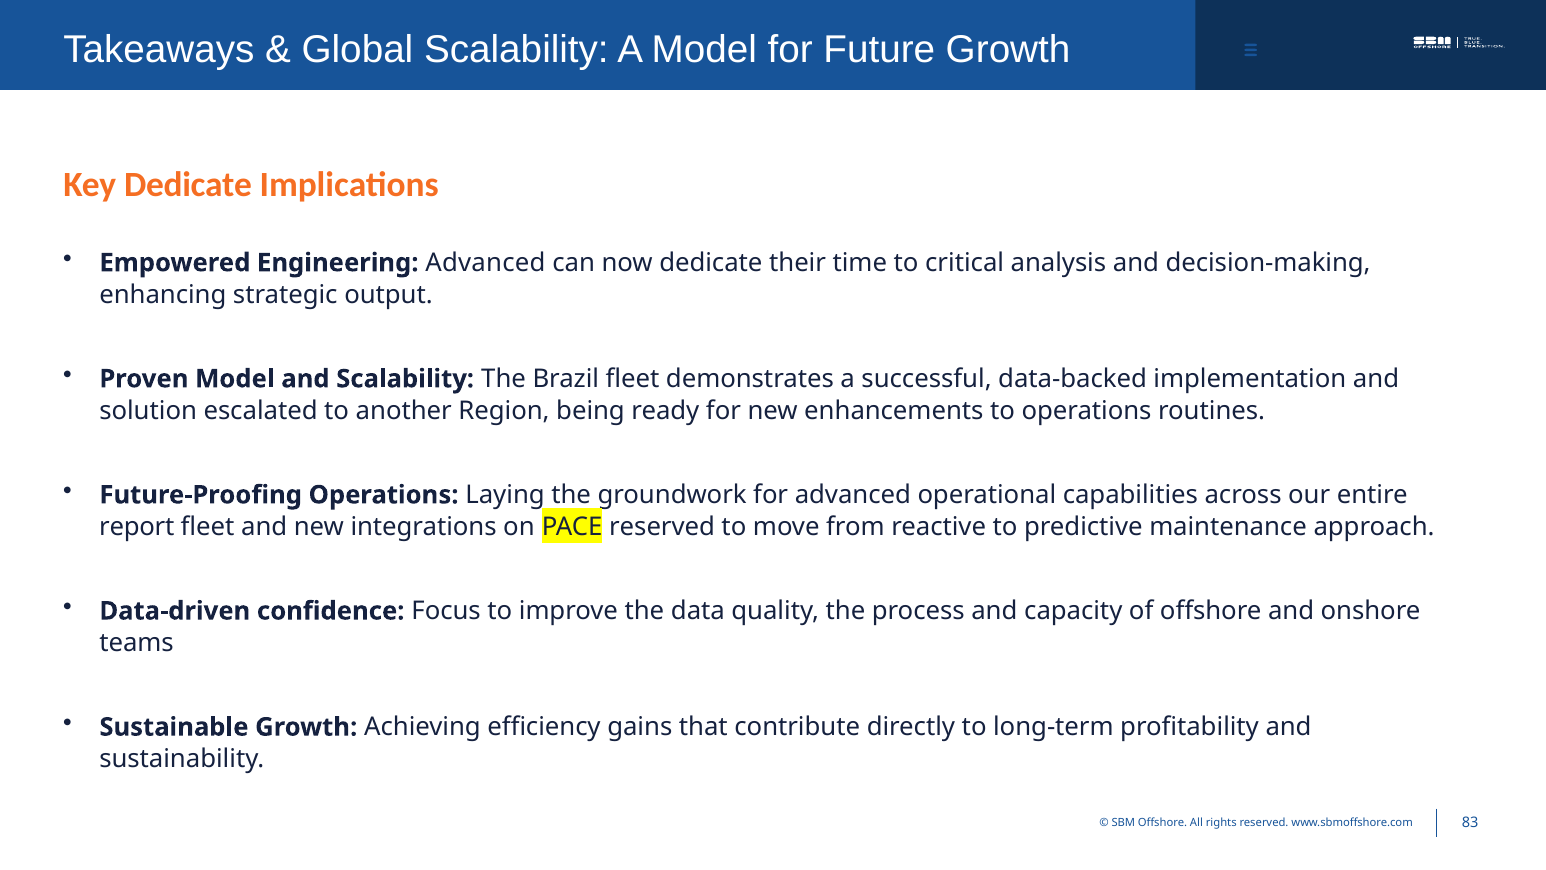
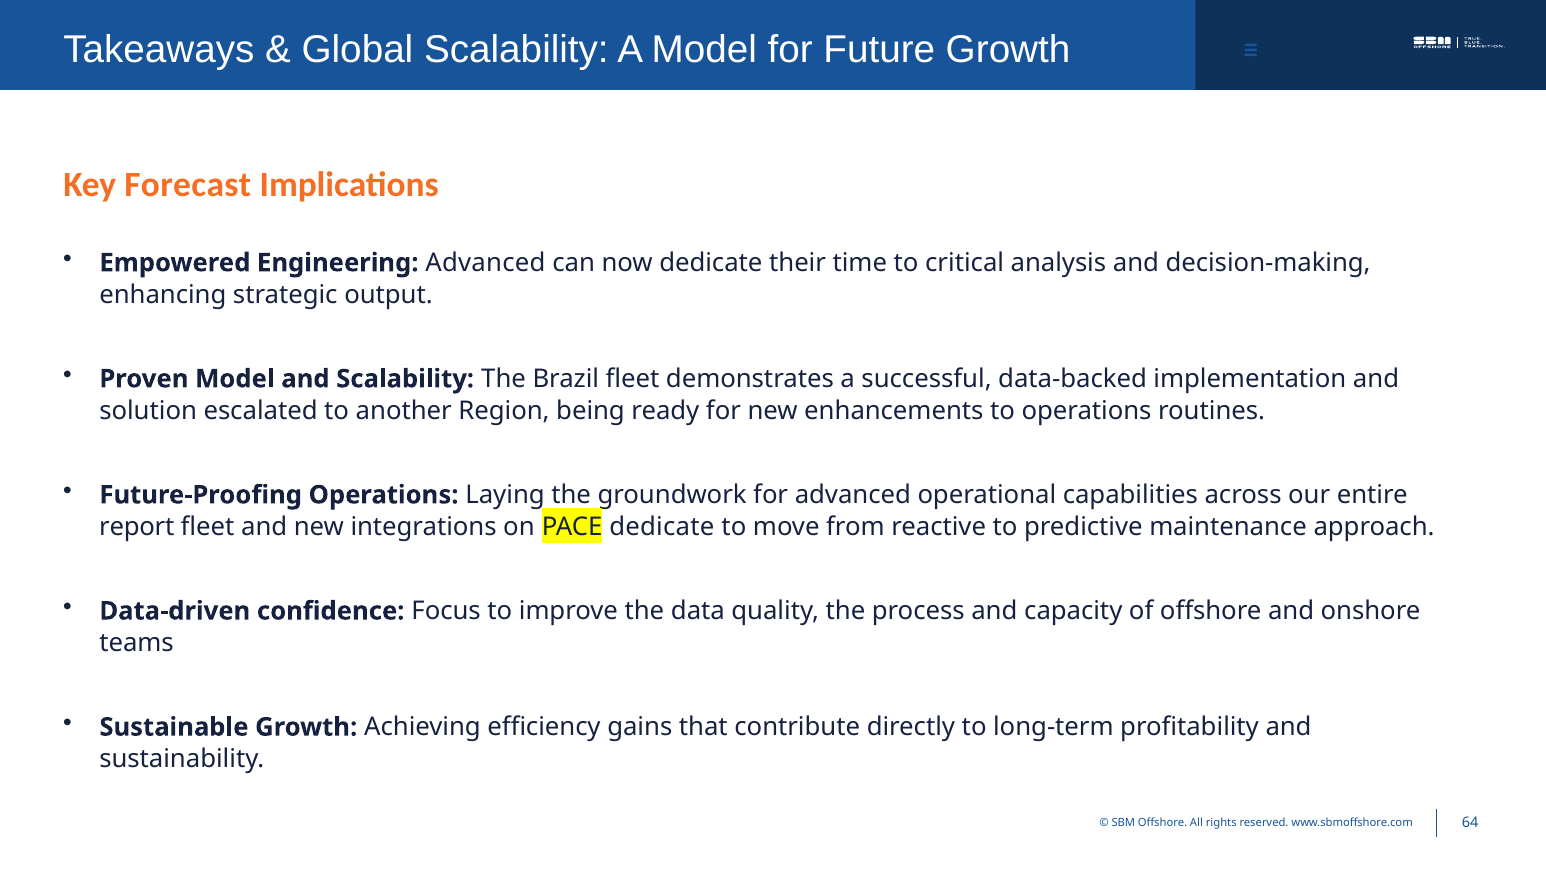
Key Dedicate: Dedicate -> Forecast (188, 185)
PACE reserved: reserved -> dedicate (662, 527)
83: 83 -> 64 (1470, 822)
